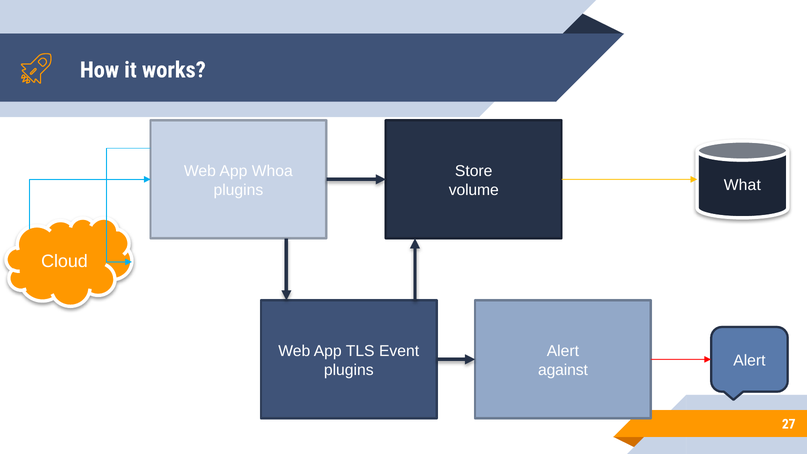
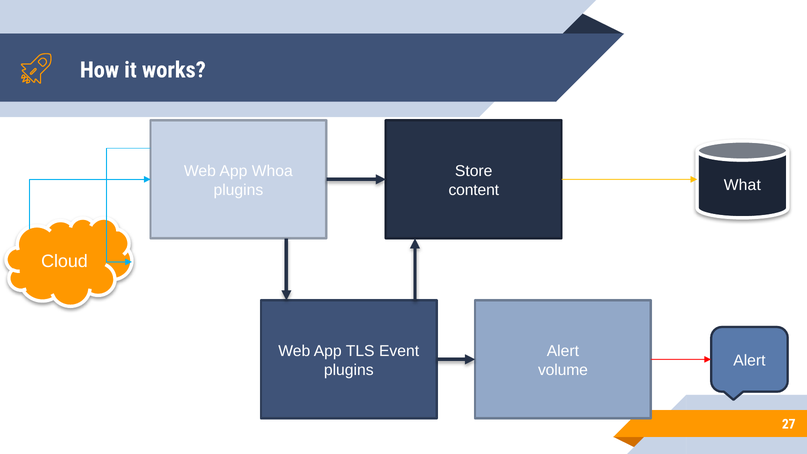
volume: volume -> content (474, 190)
against: against -> volume (563, 370)
